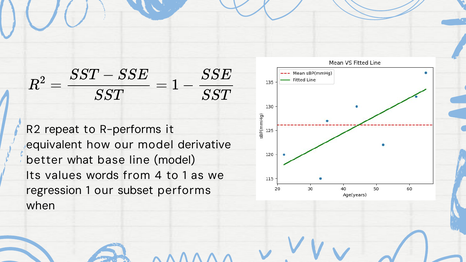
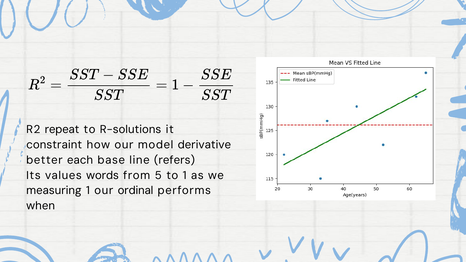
R-performs: R-performs -> R-solutions (131, 130)
equivalent: equivalent -> constraint (54, 145)
what: what -> each (80, 160)
line model: model -> refers (174, 160)
4: 4 -> 5 (158, 175)
regression: regression -> measuring (54, 191)
subset: subset -> ordinal (135, 191)
